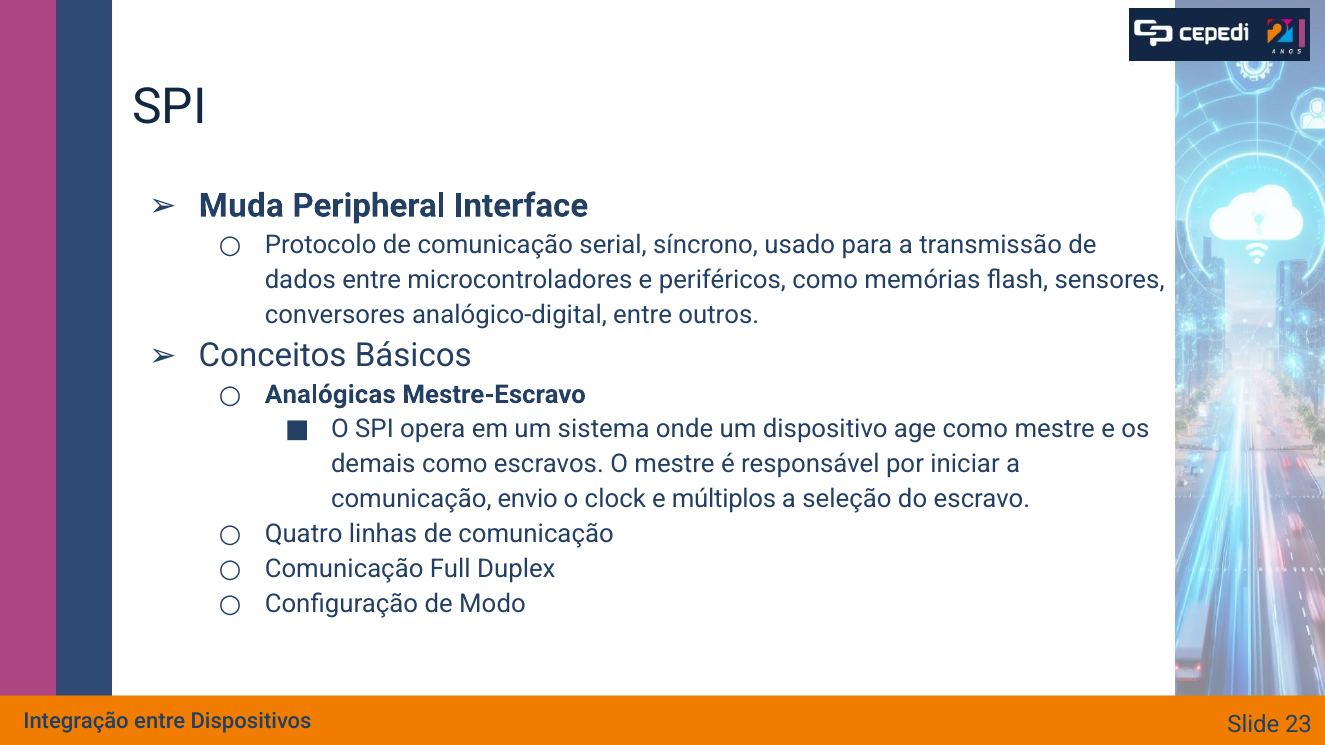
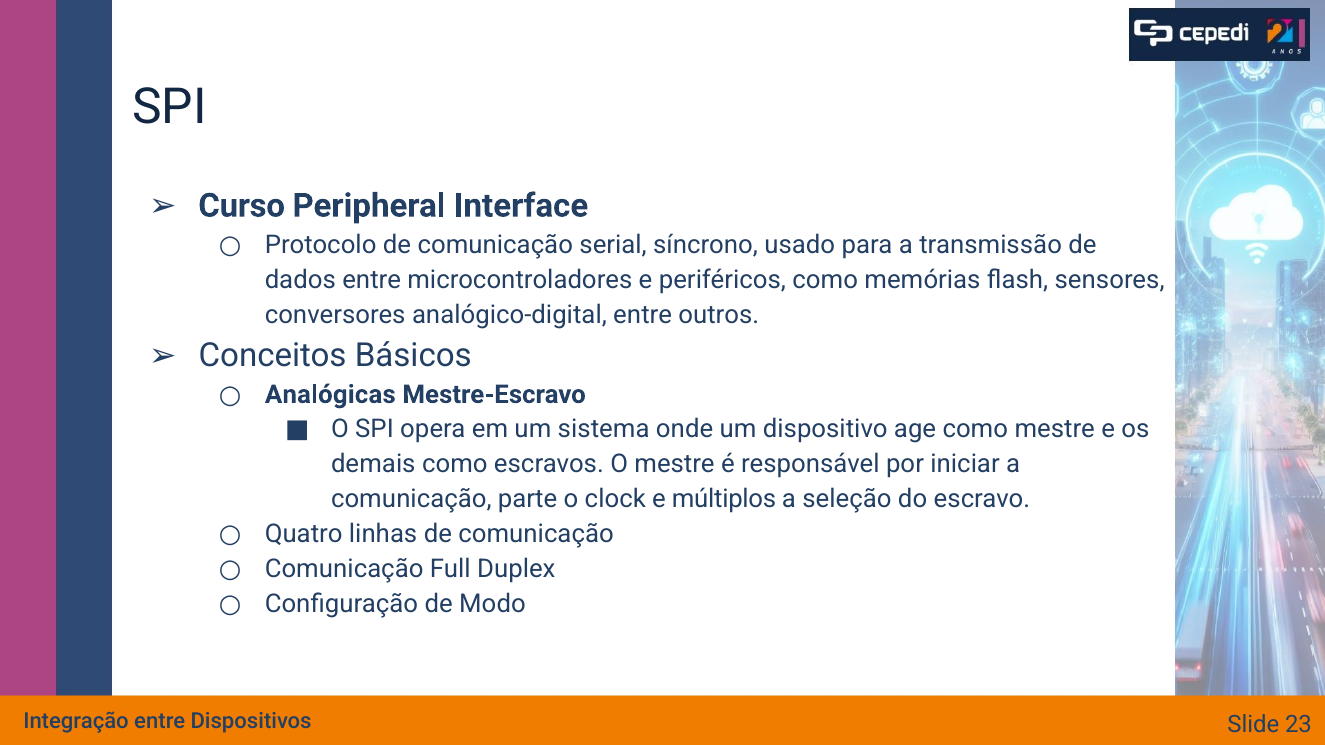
Muda: Muda -> Curso (242, 206)
envio: envio -> parte (528, 500)
